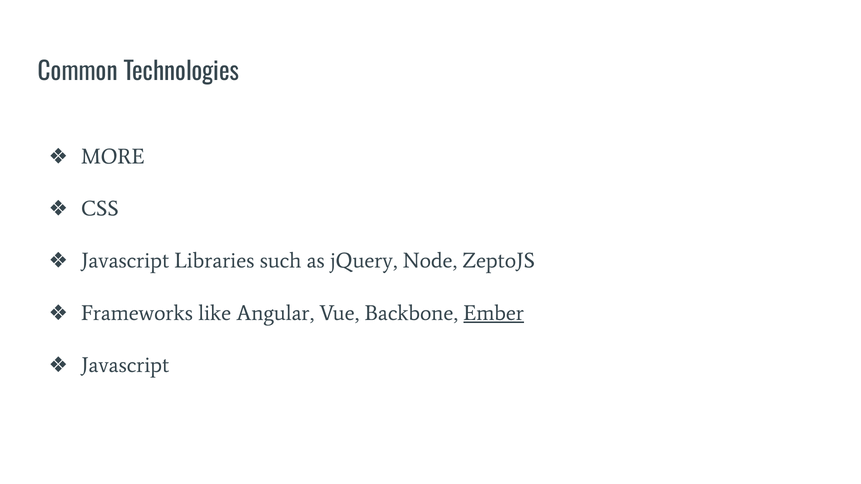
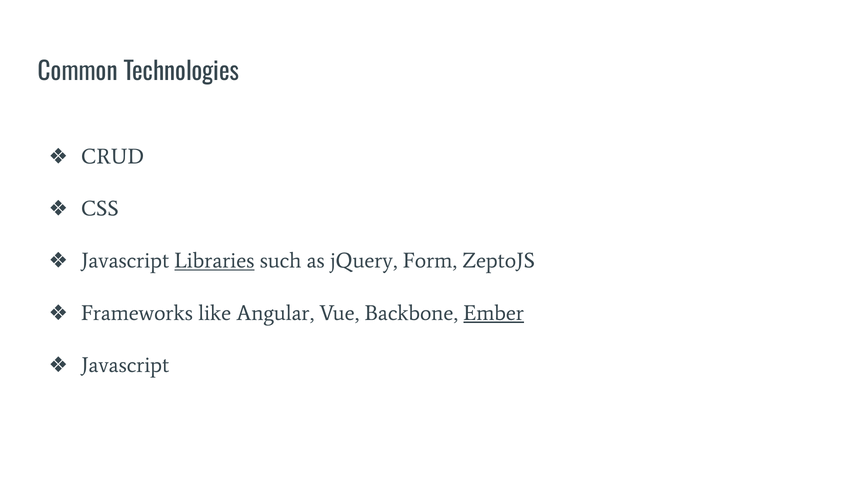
MORE: MORE -> CRUD (113, 157)
Libraries underline: none -> present (214, 261)
Node: Node -> Form (430, 261)
